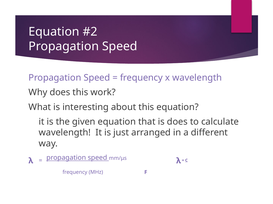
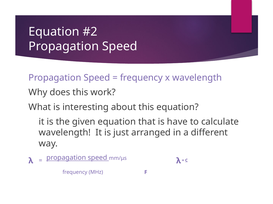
is does: does -> have (177, 122)
